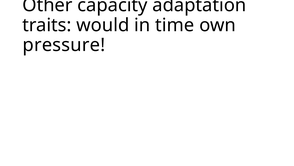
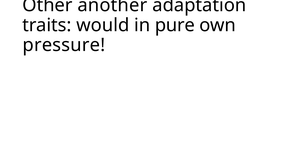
capacity: capacity -> another (112, 5)
time: time -> pure (175, 25)
